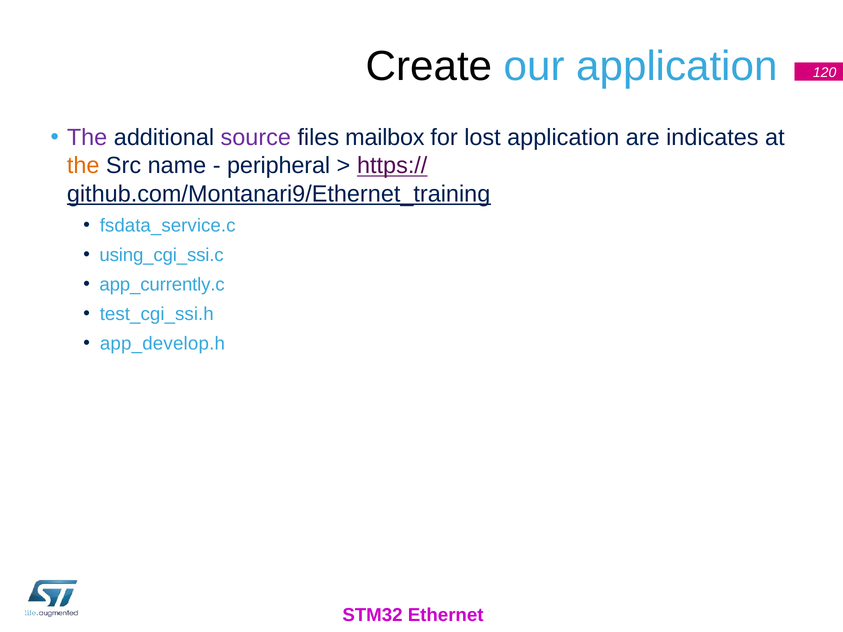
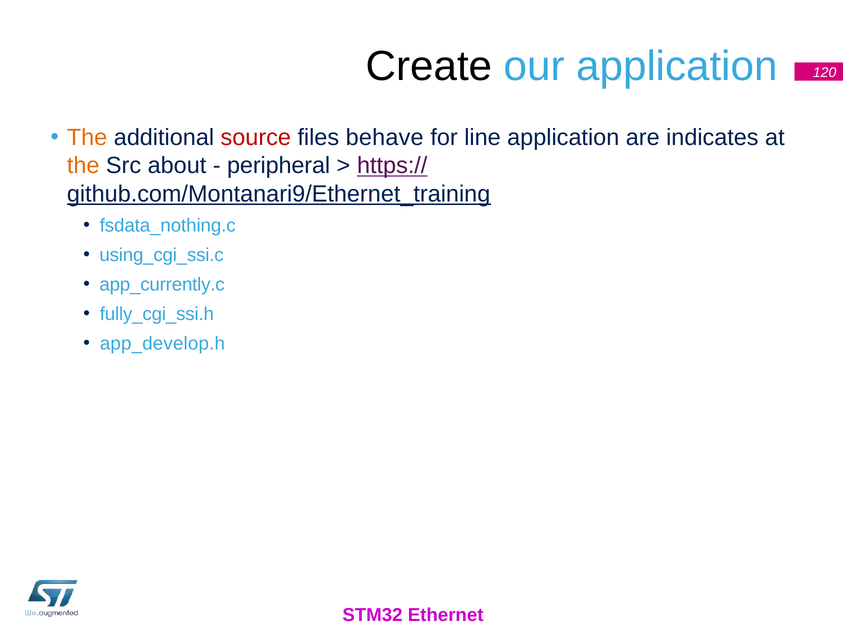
The colour: purple -> orange (87, 138)
source colour: purple -> red (256, 138)
mailbox: mailbox -> behave (385, 138)
lost: lost -> line (482, 138)
name: name -> about (177, 166)
fsdata_service.c: fsdata_service.c -> fsdata_nothing.c (168, 226)
test_cgi_ssi.h: test_cgi_ssi.h -> fully_cgi_ssi.h (157, 314)
